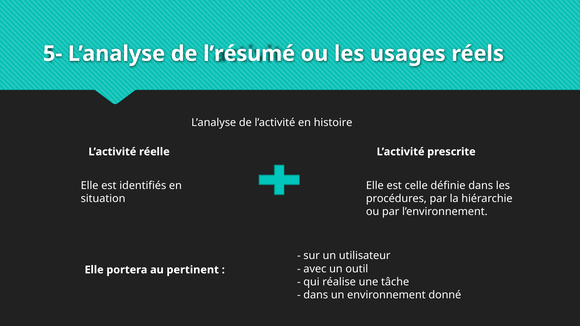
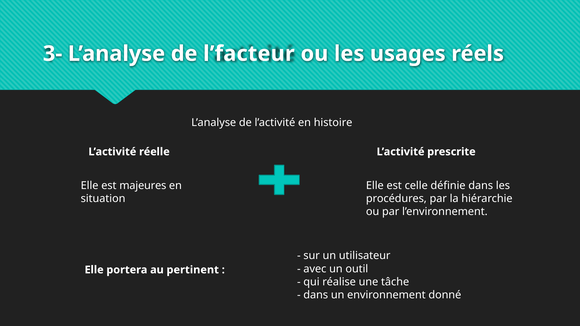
5-: 5- -> 3- (53, 54)
l’résumé: l’résumé -> l’facteur (249, 54)
identifiés: identifiés -> majeures (143, 186)
